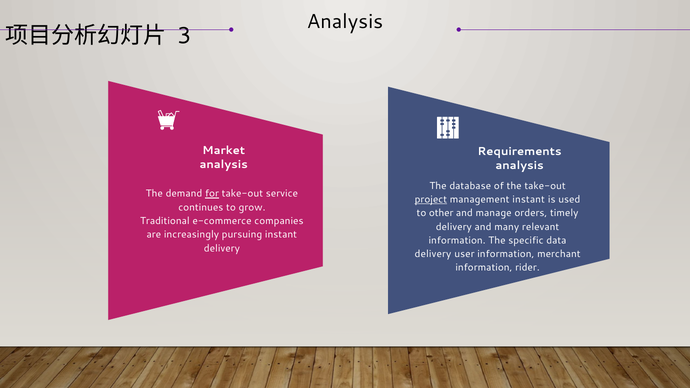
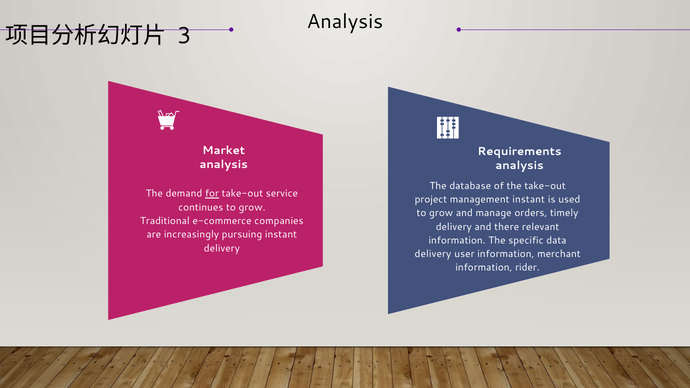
project underline: present -> none (431, 199)
other: other -> grow (441, 213)
many: many -> there (507, 227)
